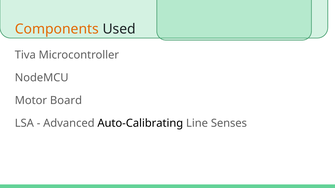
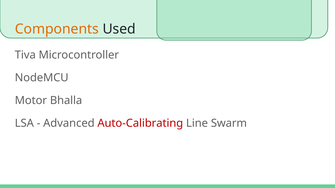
Board: Board -> Bhalla (66, 101)
Auto-Calibrating colour: black -> red (140, 124)
Senses: Senses -> Swarm (229, 124)
